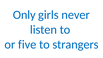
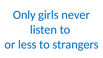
five: five -> less (27, 44)
